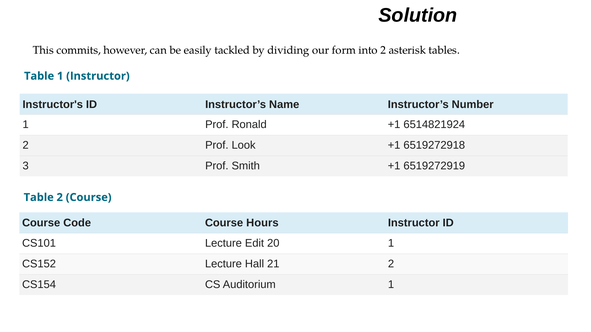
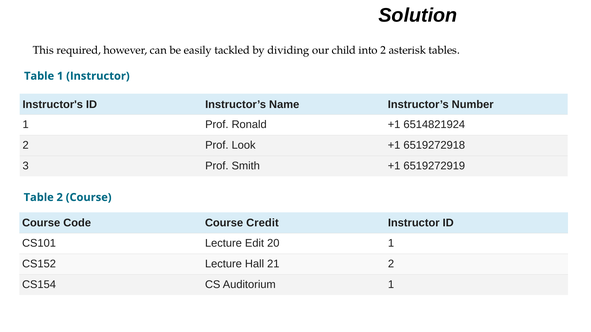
commits: commits -> required (79, 50)
form: form -> child (344, 50)
Hours: Hours -> Credit (262, 223)
